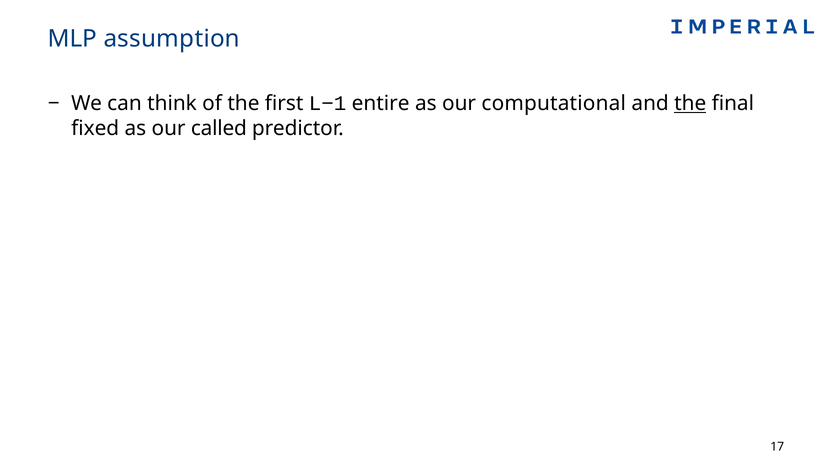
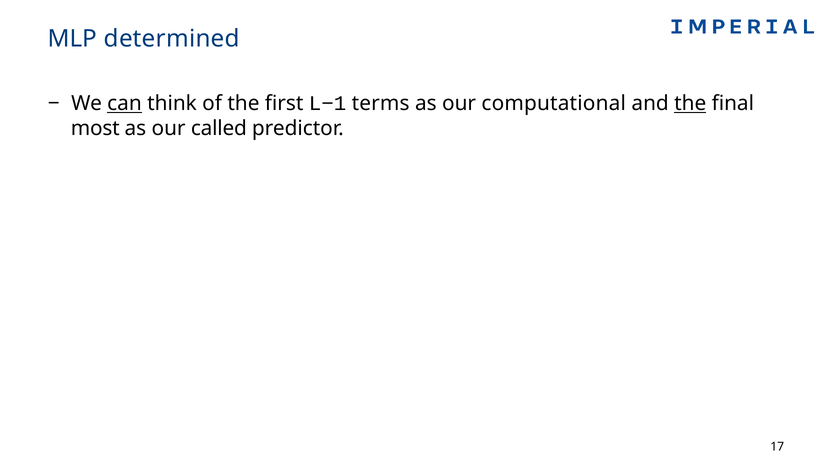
assumption: assumption -> determined (172, 39)
can underline: none -> present (125, 104)
entire: entire -> terms (381, 104)
fixed: fixed -> most (95, 129)
